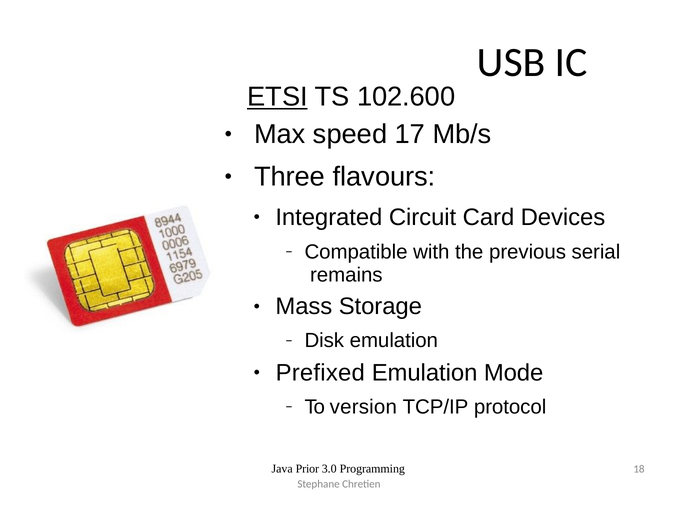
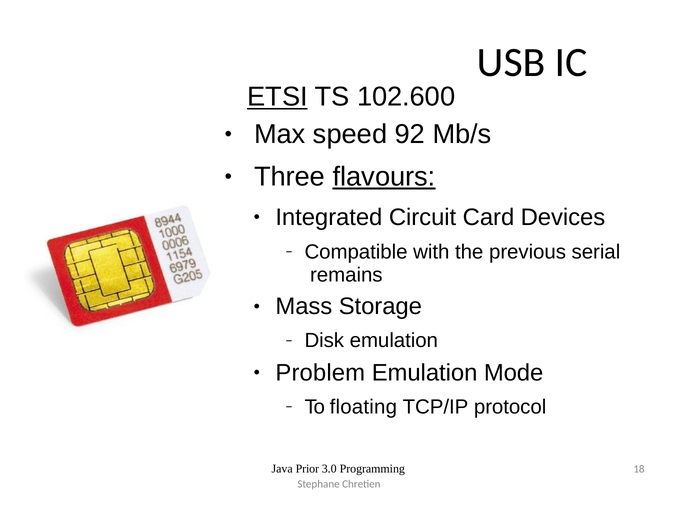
17: 17 -> 92 (410, 134)
flavours underline: none -> present (384, 177)
Prefixed: Prefixed -> Problem (320, 373)
version: version -> floating (363, 407)
